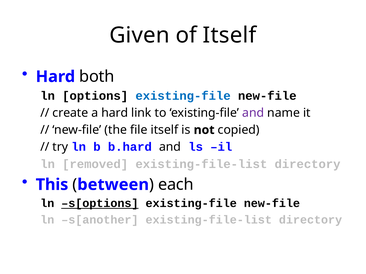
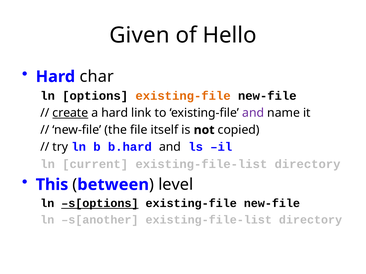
of Itself: Itself -> Hello (230, 35)
both: both -> char (97, 77)
existing-file colour: blue -> orange (183, 96)
create underline: none -> present (70, 113)
removed: removed -> current (95, 164)
each: each -> level (176, 185)
